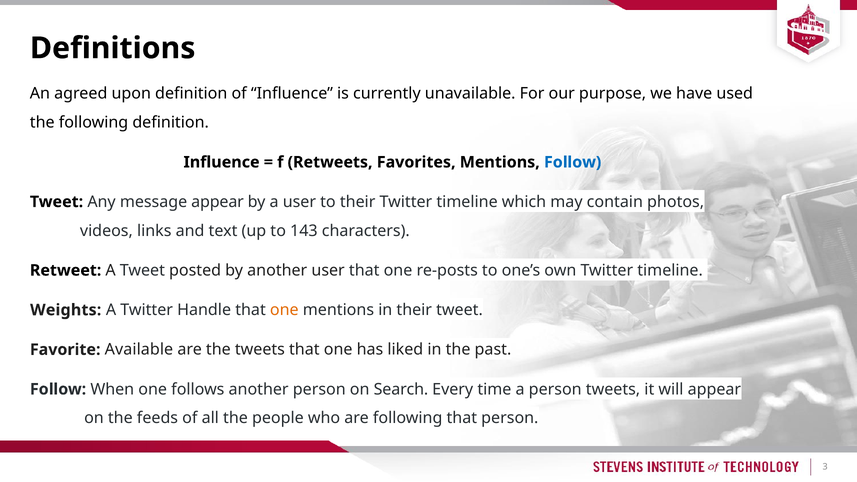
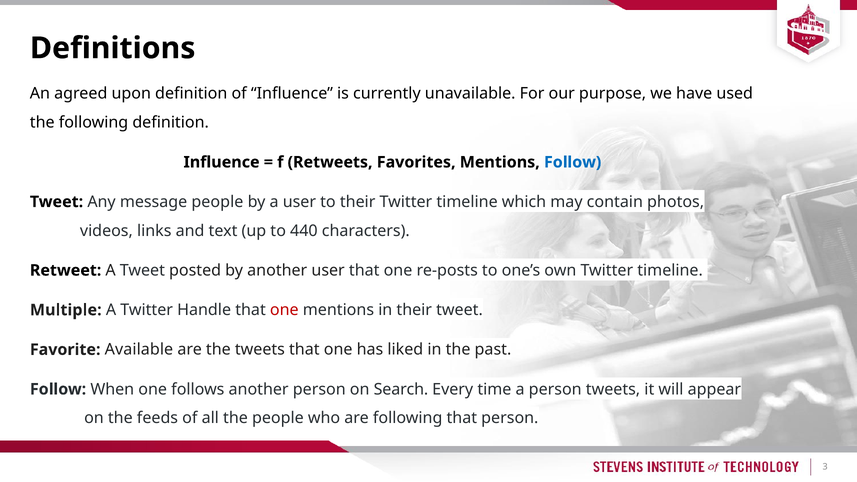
message appear: appear -> people (217, 202)
143: 143 -> 440 (304, 231)
Weights: Weights -> Multiple (66, 310)
one colour: orange -> red (284, 310)
